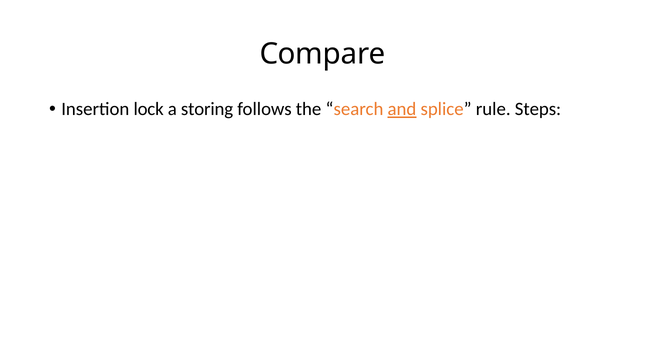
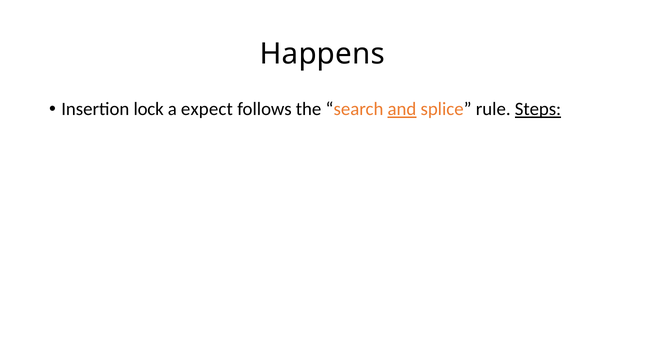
Compare: Compare -> Happens (322, 54)
storing: storing -> expect (207, 109)
Steps underline: none -> present (538, 109)
